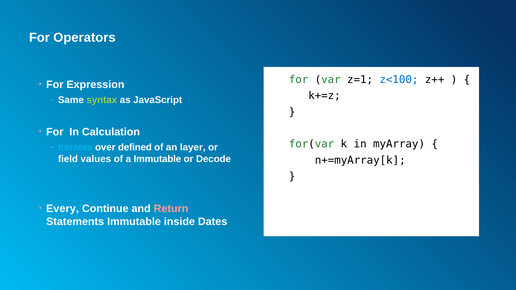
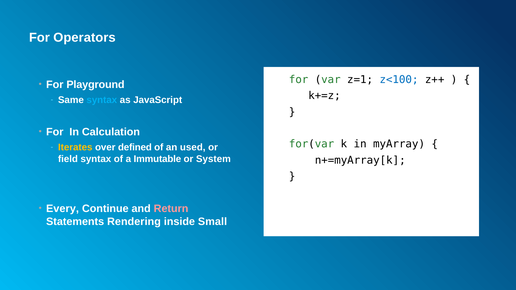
Expression: Expression -> Playground (95, 85)
syntax colour: light green -> light blue (102, 100)
Iterates colour: light blue -> yellow (75, 147)
layer: layer -> used (193, 147)
field values: values -> syntax (96, 159)
Decode: Decode -> System (213, 159)
Statements Immutable: Immutable -> Rendering (134, 222)
Dates: Dates -> Small (213, 222)
